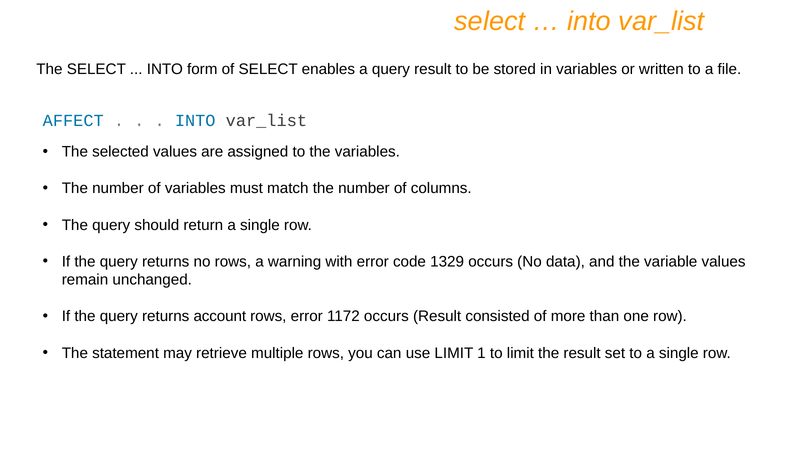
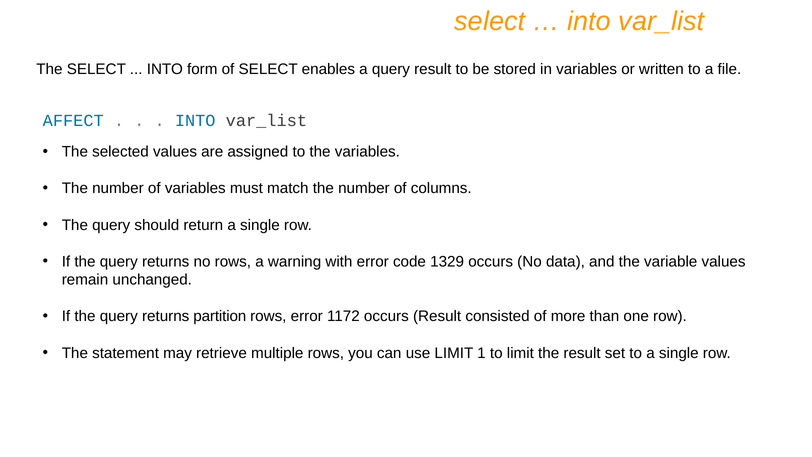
account: account -> partition (220, 316)
